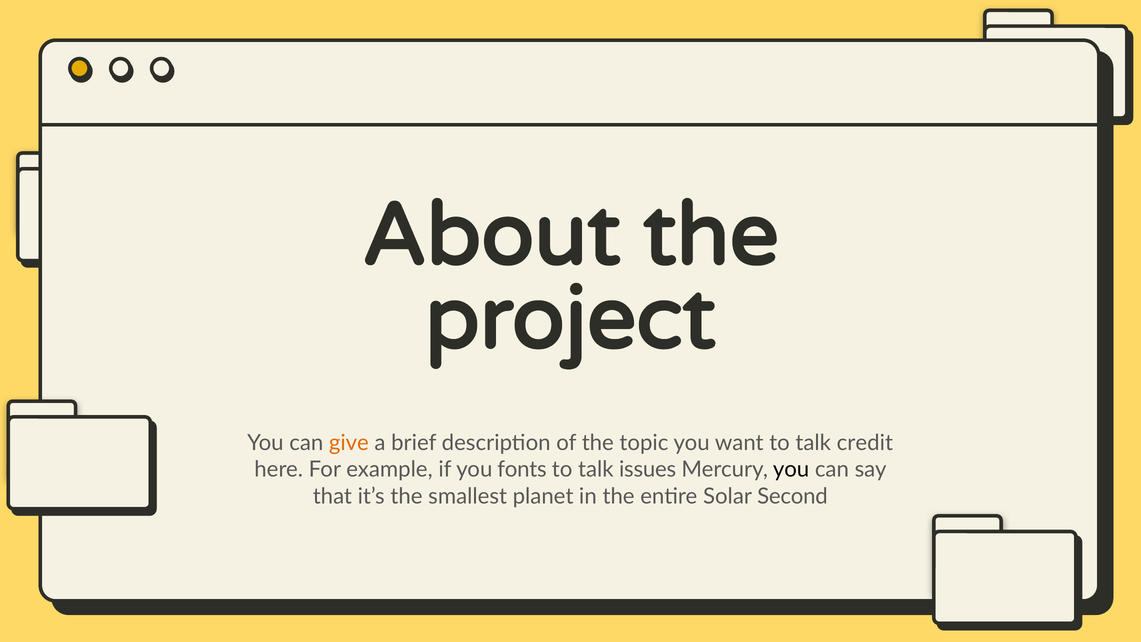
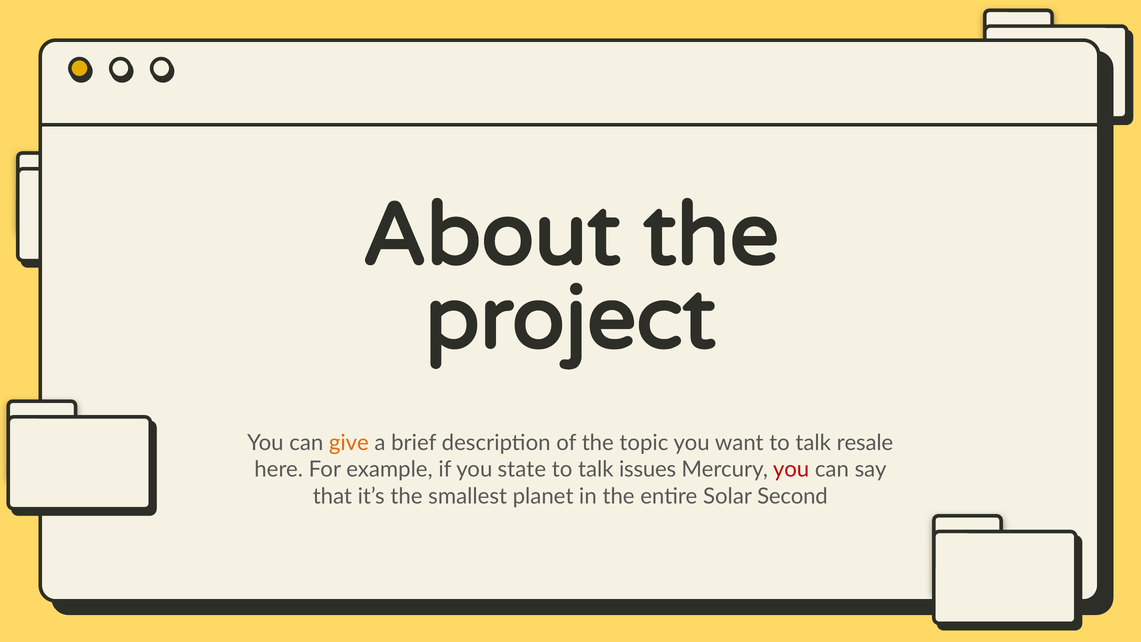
credit: credit -> resale (865, 443)
fonts: fonts -> state (522, 469)
you colour: black -> red (791, 469)
